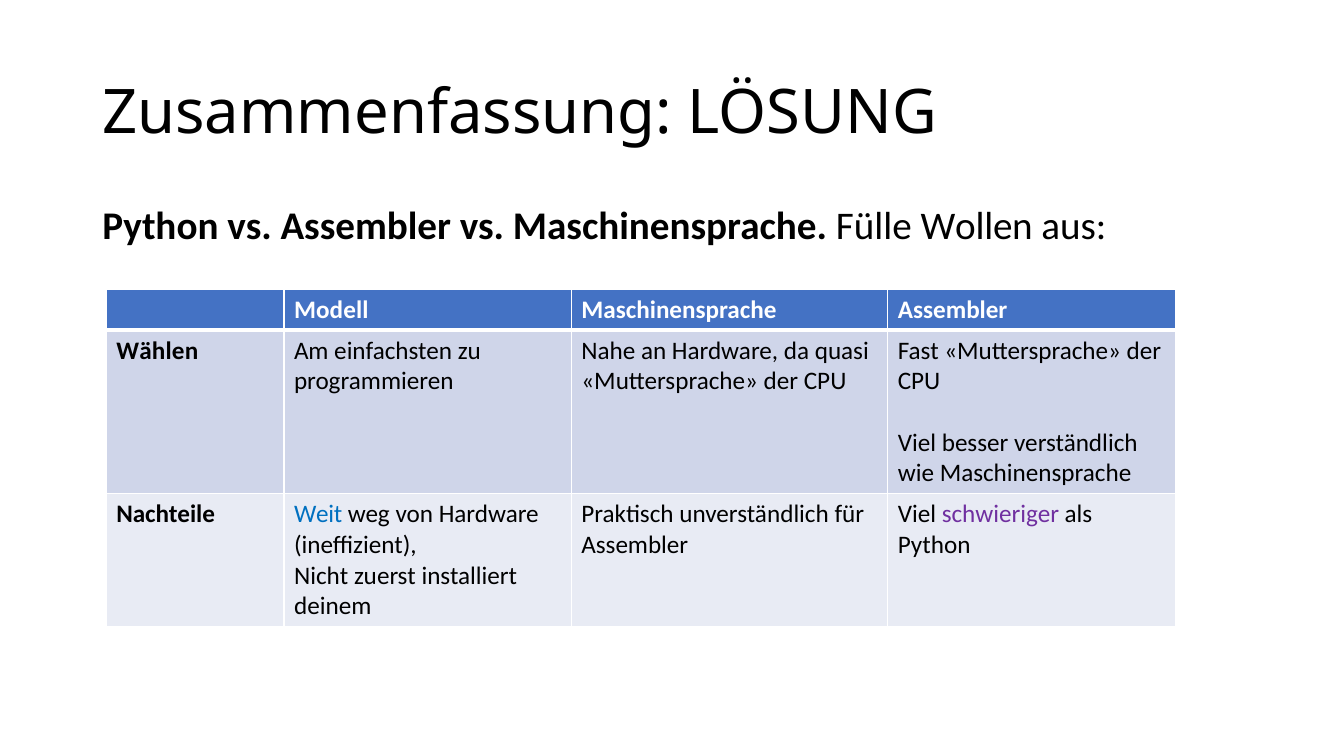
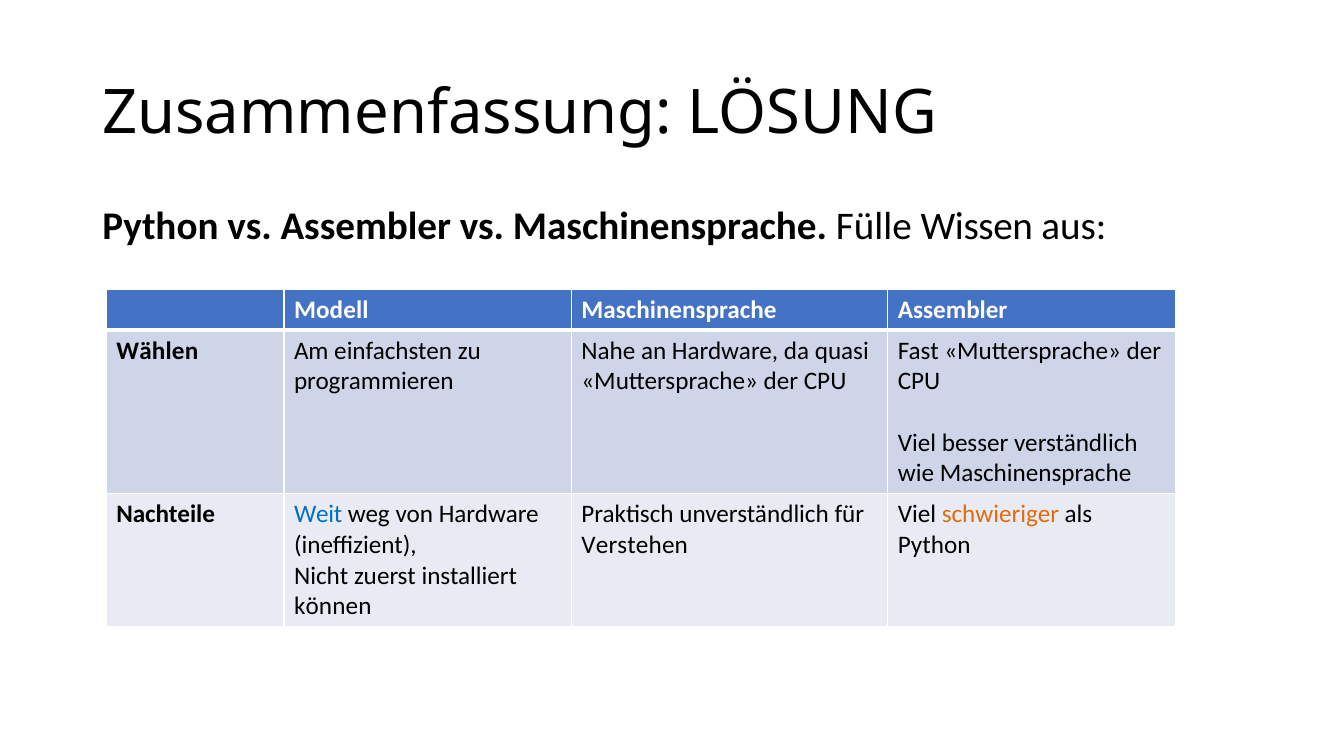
Wollen: Wollen -> Wissen (977, 227)
schwieriger colour: purple -> orange (1000, 514)
Assembler: Assembler -> Verstehen (635, 545)
deinem: deinem -> können (333, 606)
